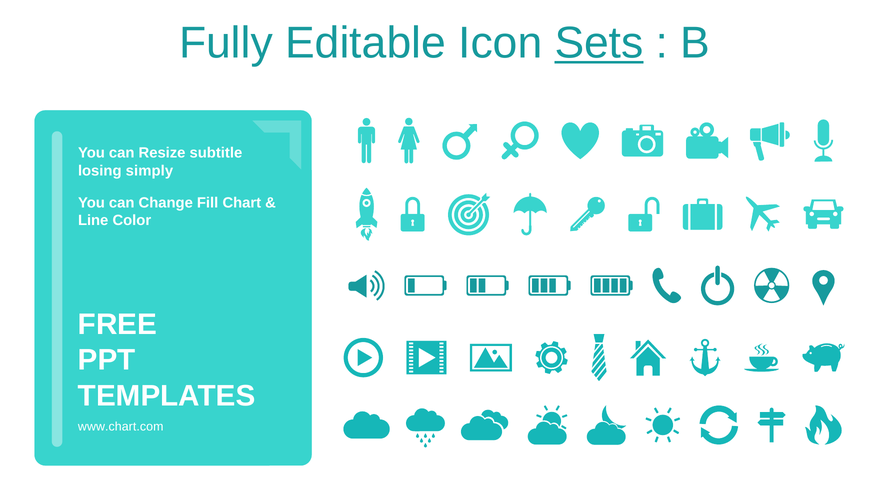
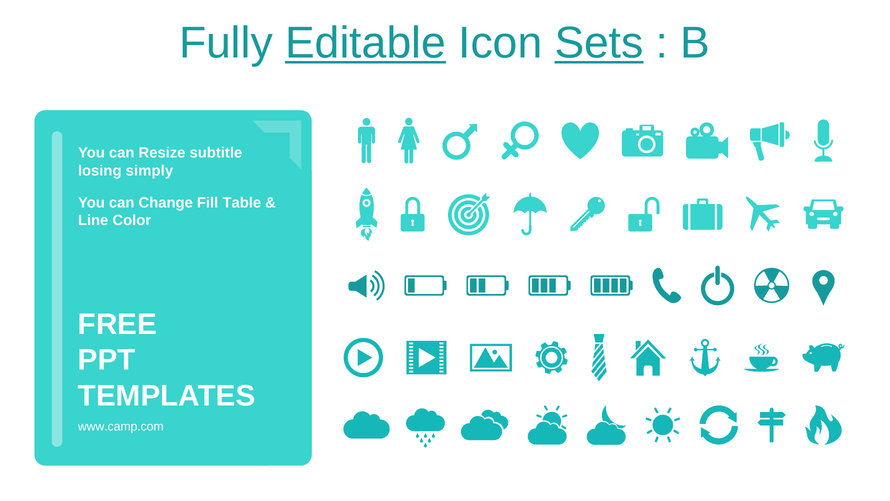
Editable underline: none -> present (366, 43)
Chart: Chart -> Table (242, 203)
www.chart.com: www.chart.com -> www.camp.com (121, 426)
